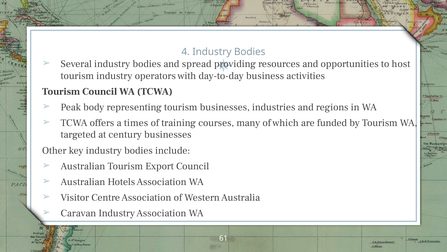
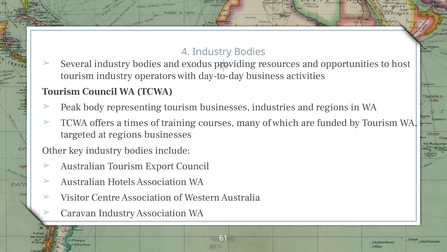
spread: spread -> exodus (197, 64)
at century: century -> regions (125, 134)
